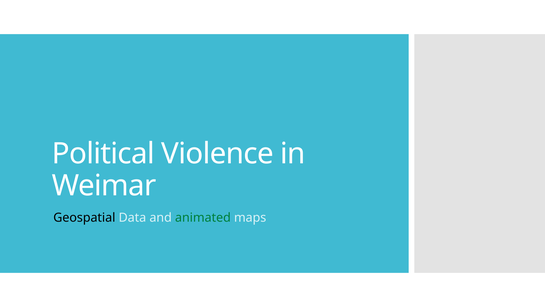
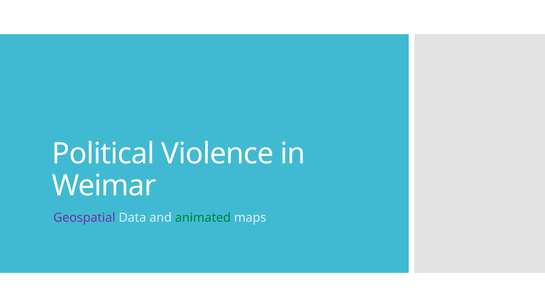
Geospatial colour: black -> purple (84, 217)
